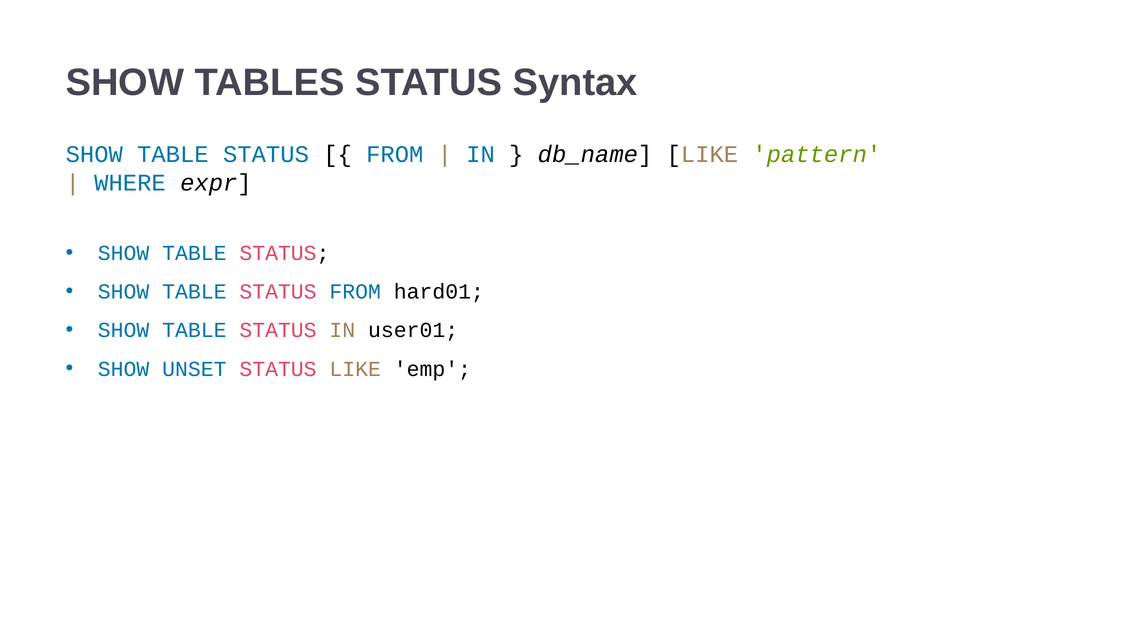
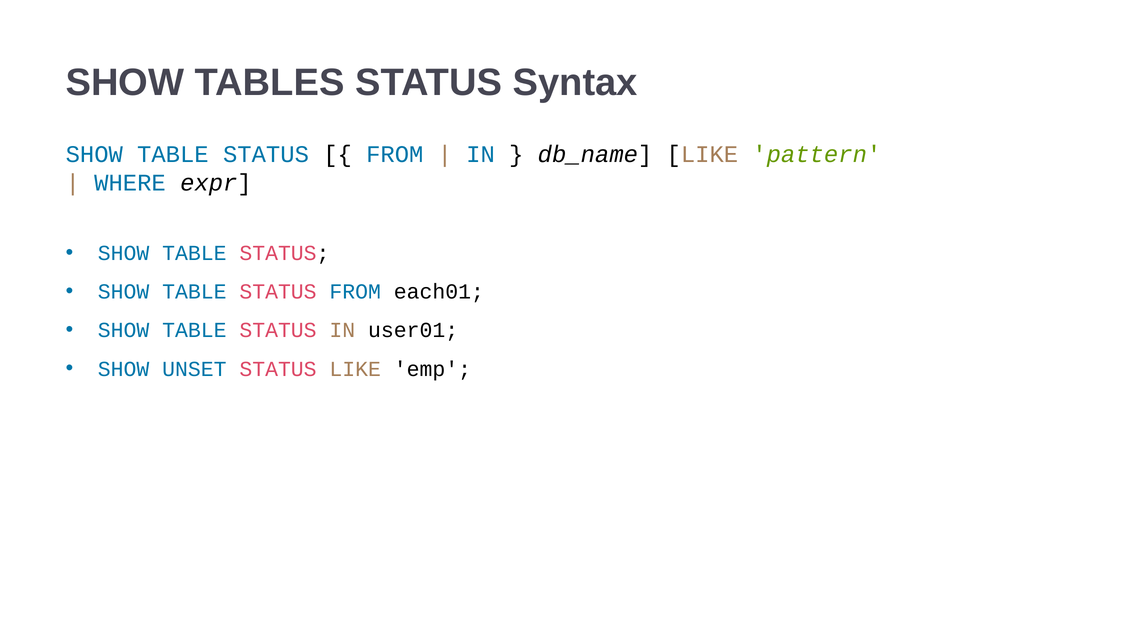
hard01: hard01 -> each01 (439, 292)
